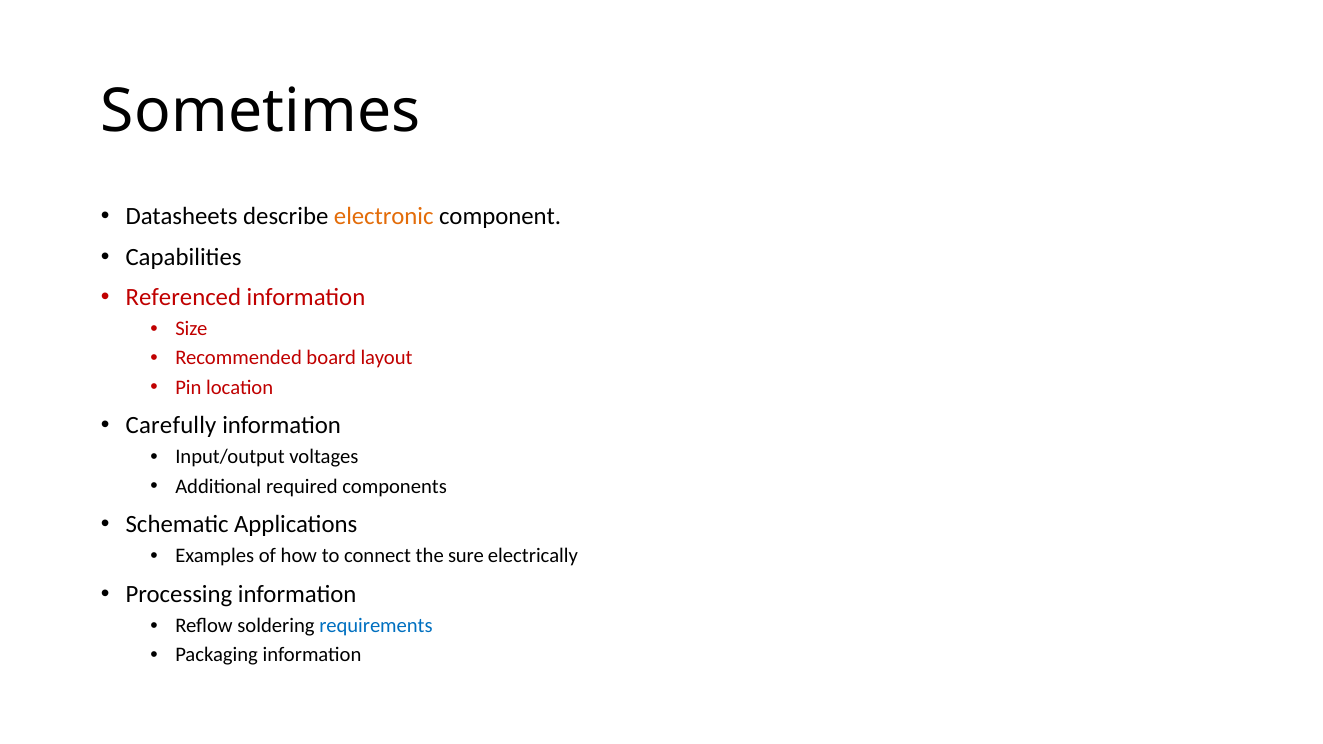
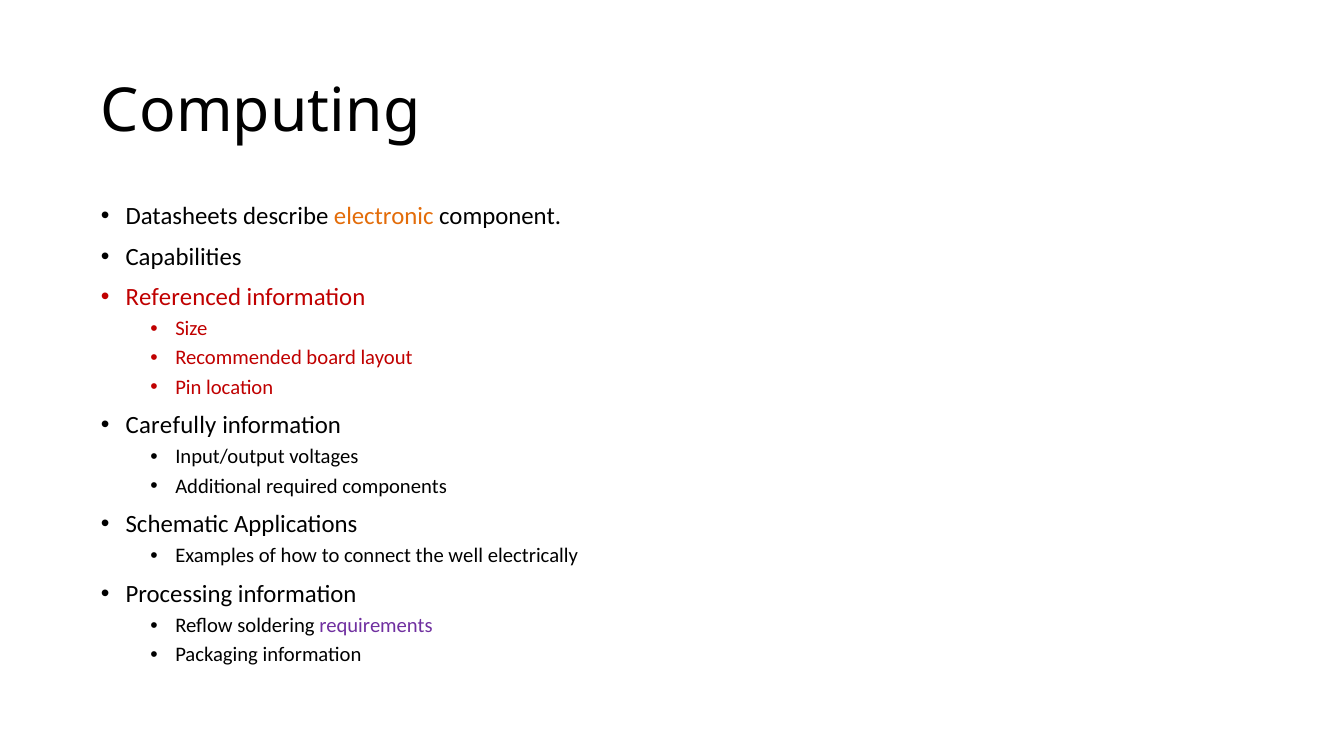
Sometimes: Sometimes -> Computing (261, 111)
sure: sure -> well (466, 556)
requirements colour: blue -> purple (376, 626)
